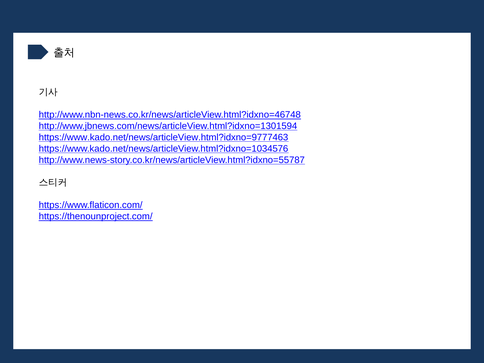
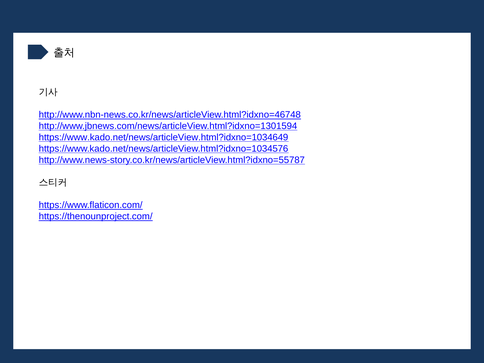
https://www.kado.net/news/articleView.html?idxno=9777463: https://www.kado.net/news/articleView.html?idxno=9777463 -> https://www.kado.net/news/articleView.html?idxno=1034649 (164, 137)
